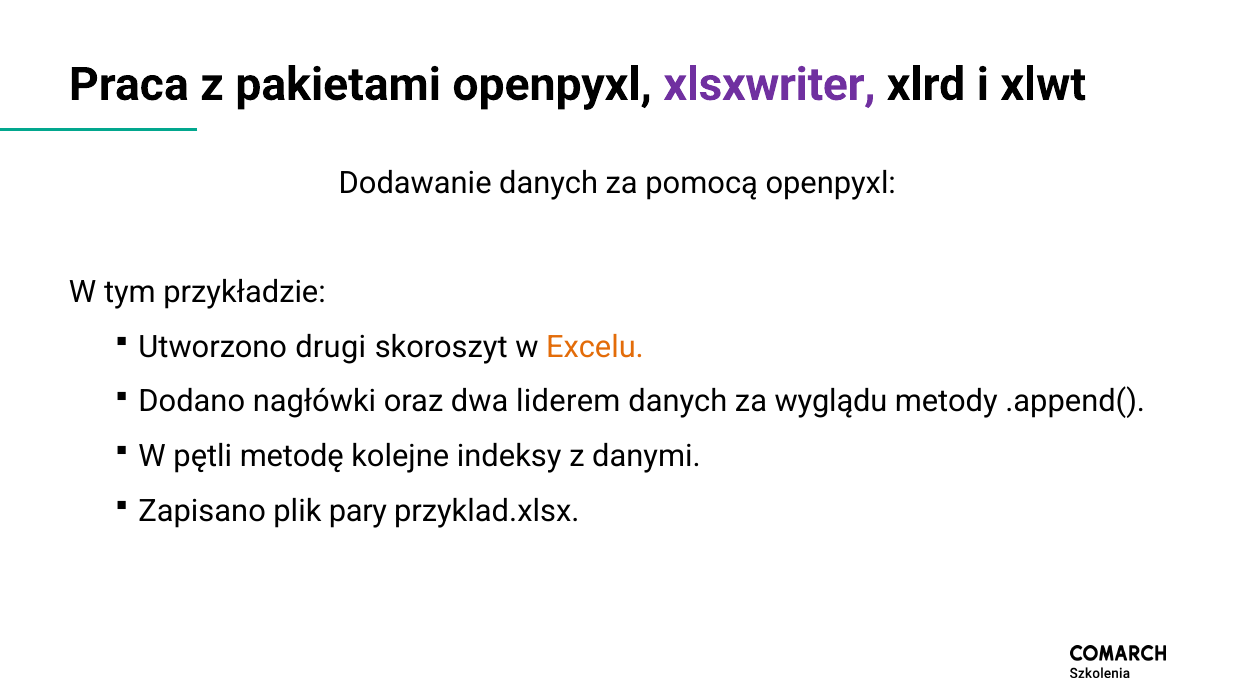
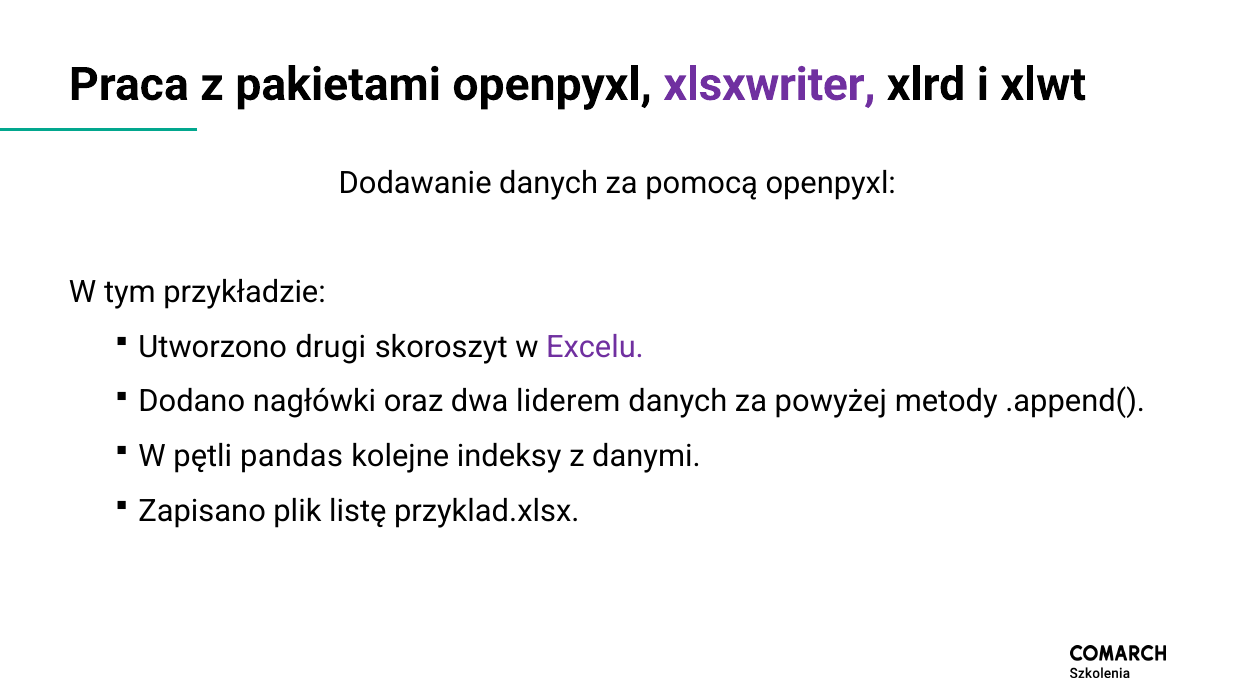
Excelu colour: orange -> purple (595, 347)
wyglądu: wyglądu -> powyżej (831, 402)
metodę: metodę -> pandas (292, 457)
pary: pary -> listę (358, 512)
